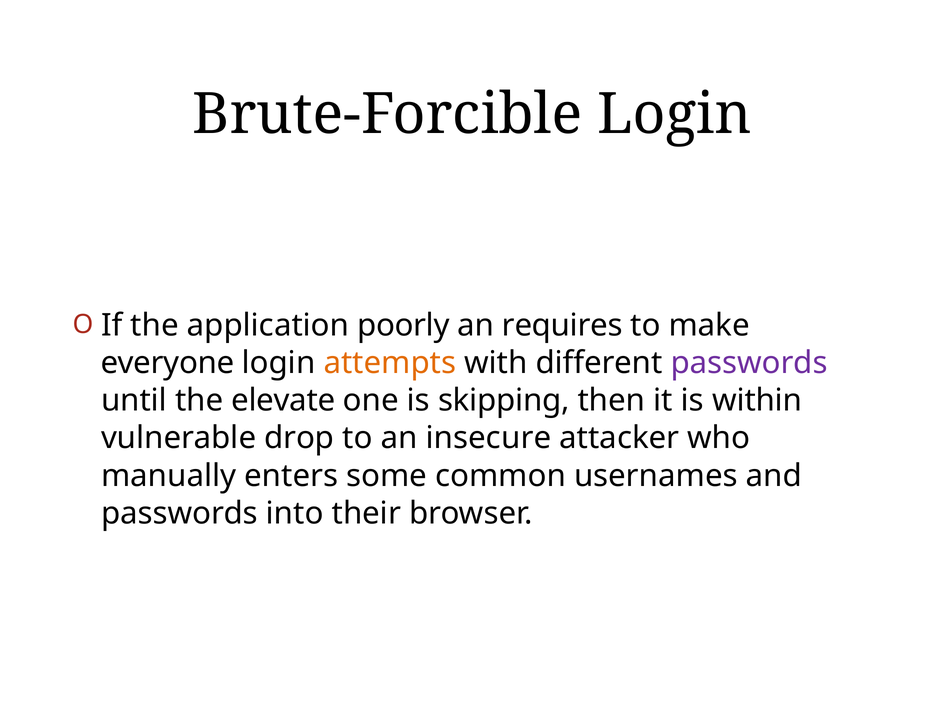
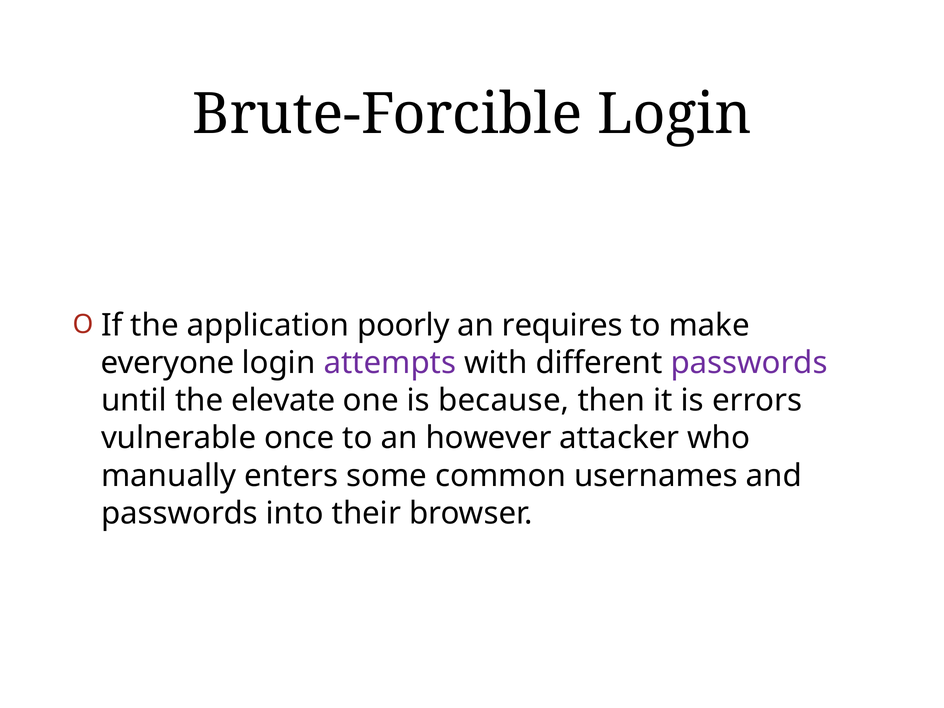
attempts colour: orange -> purple (390, 363)
skipping: skipping -> because (504, 401)
within: within -> errors (757, 401)
drop: drop -> once (299, 438)
insecure: insecure -> however (489, 438)
